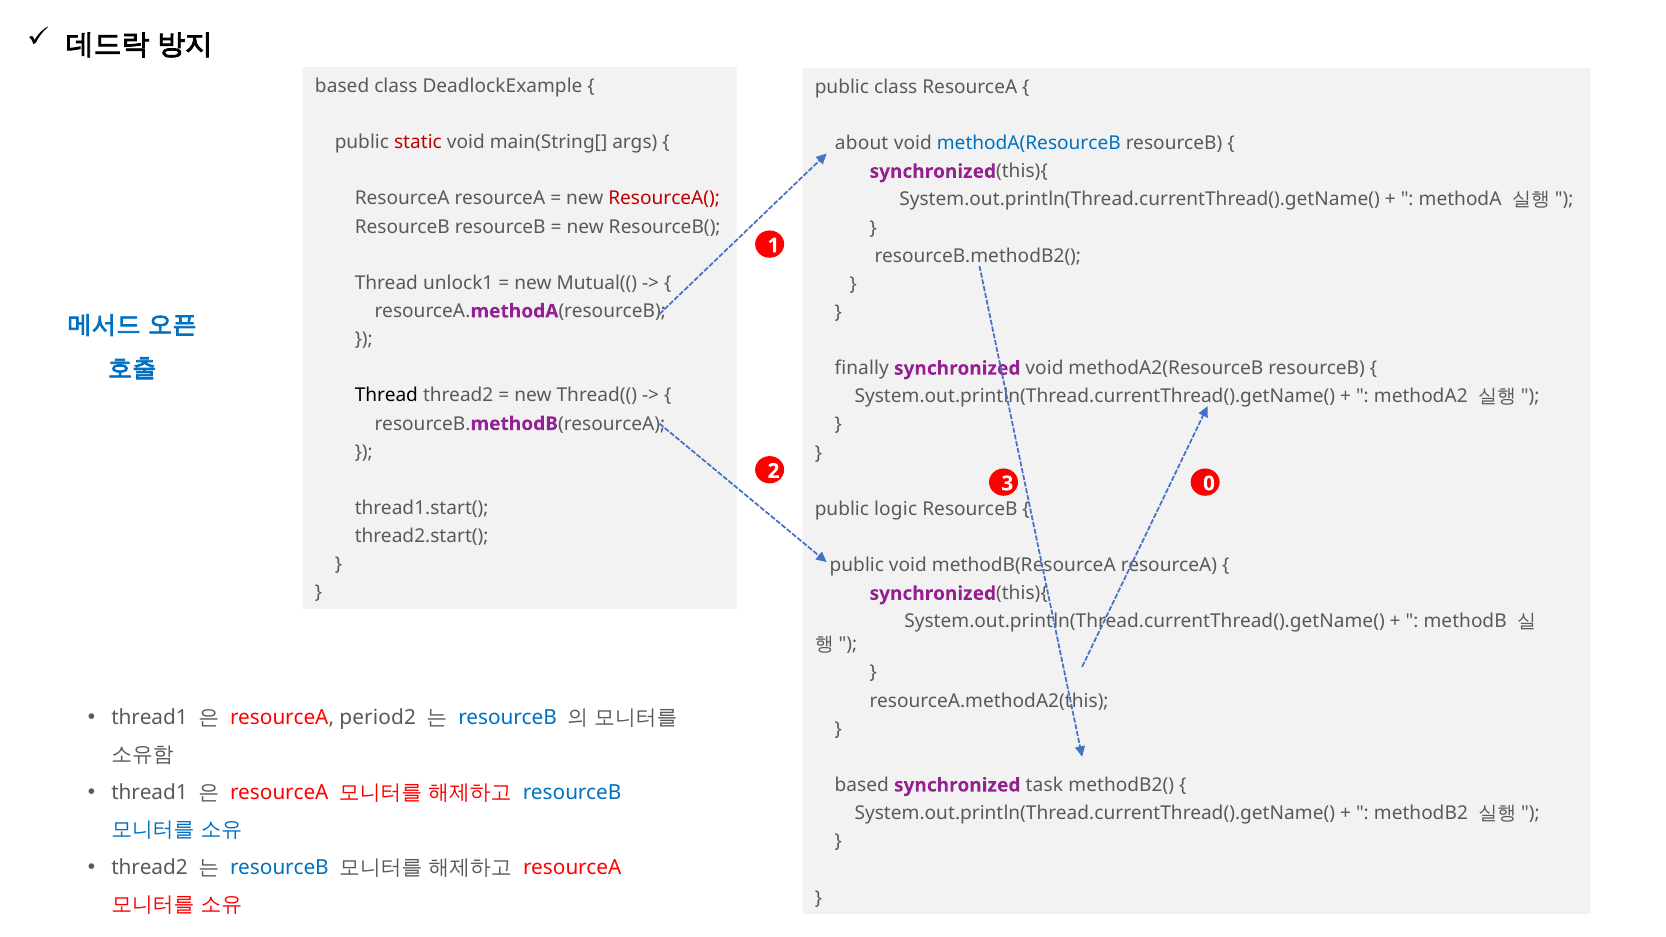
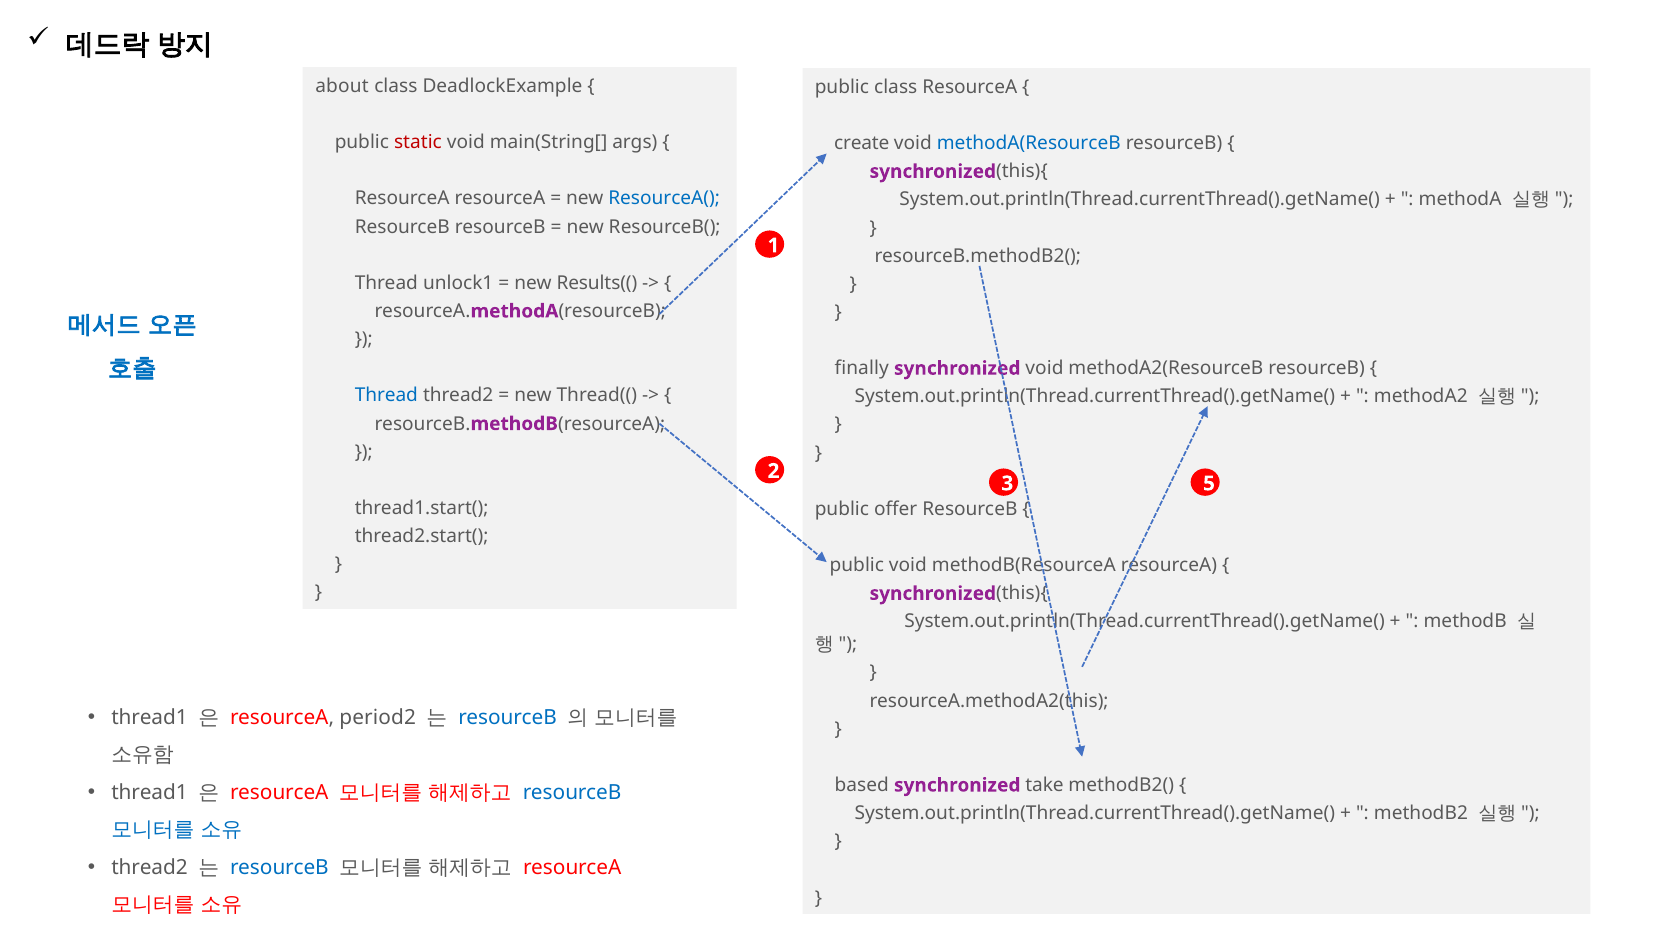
based: based -> about (342, 86)
about: about -> create (862, 143)
ResourceA( colour: red -> blue (664, 199)
Mutual((: Mutual(( -> Results(( (597, 283)
Thread colour: black -> blue (386, 396)
0: 0 -> 5 (1209, 484)
logic: logic -> offer (896, 509)
task: task -> take (1044, 785)
